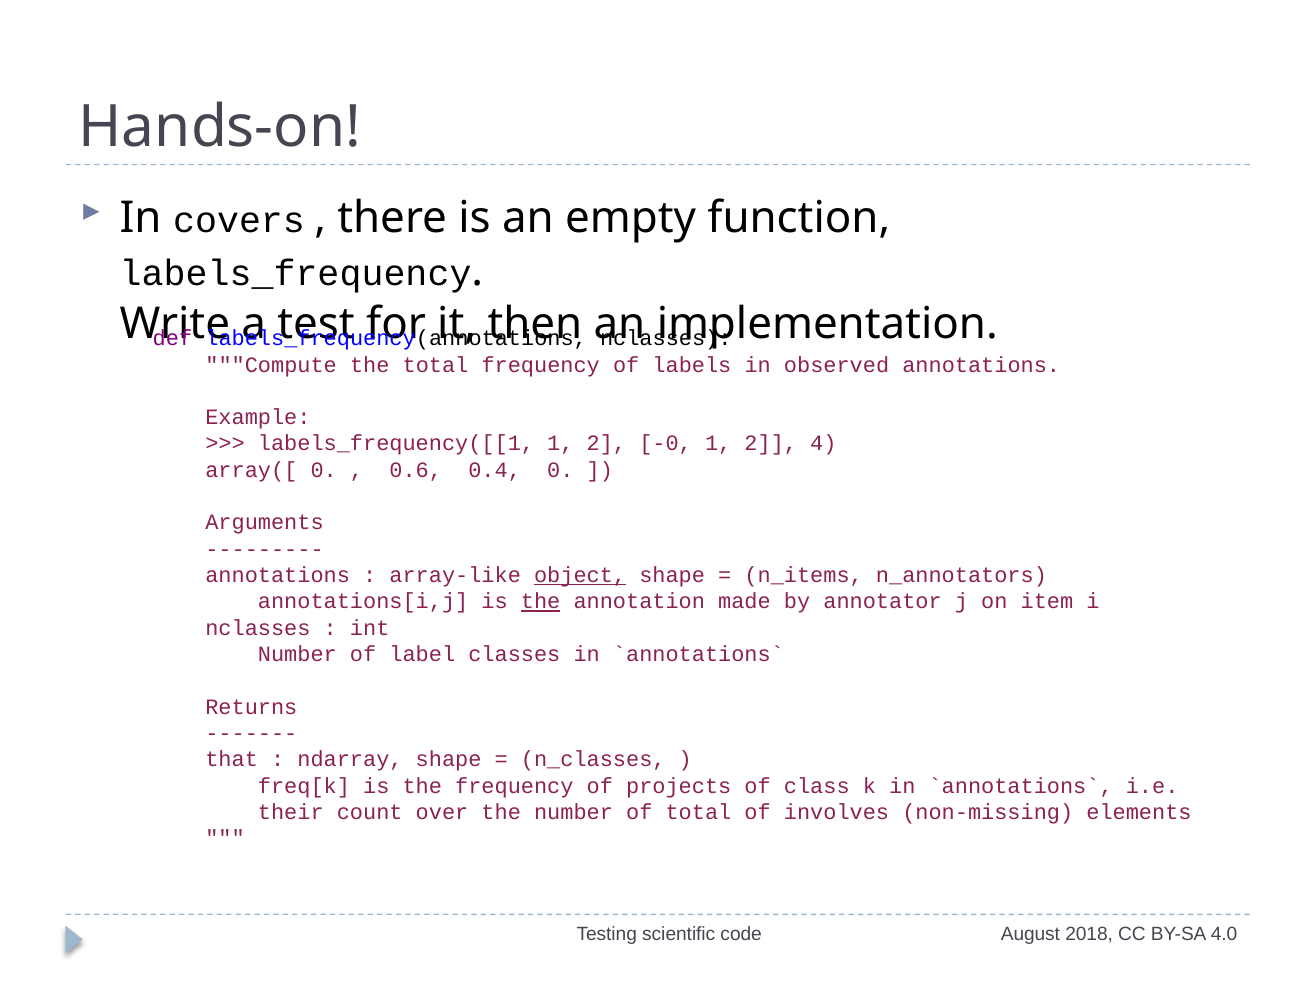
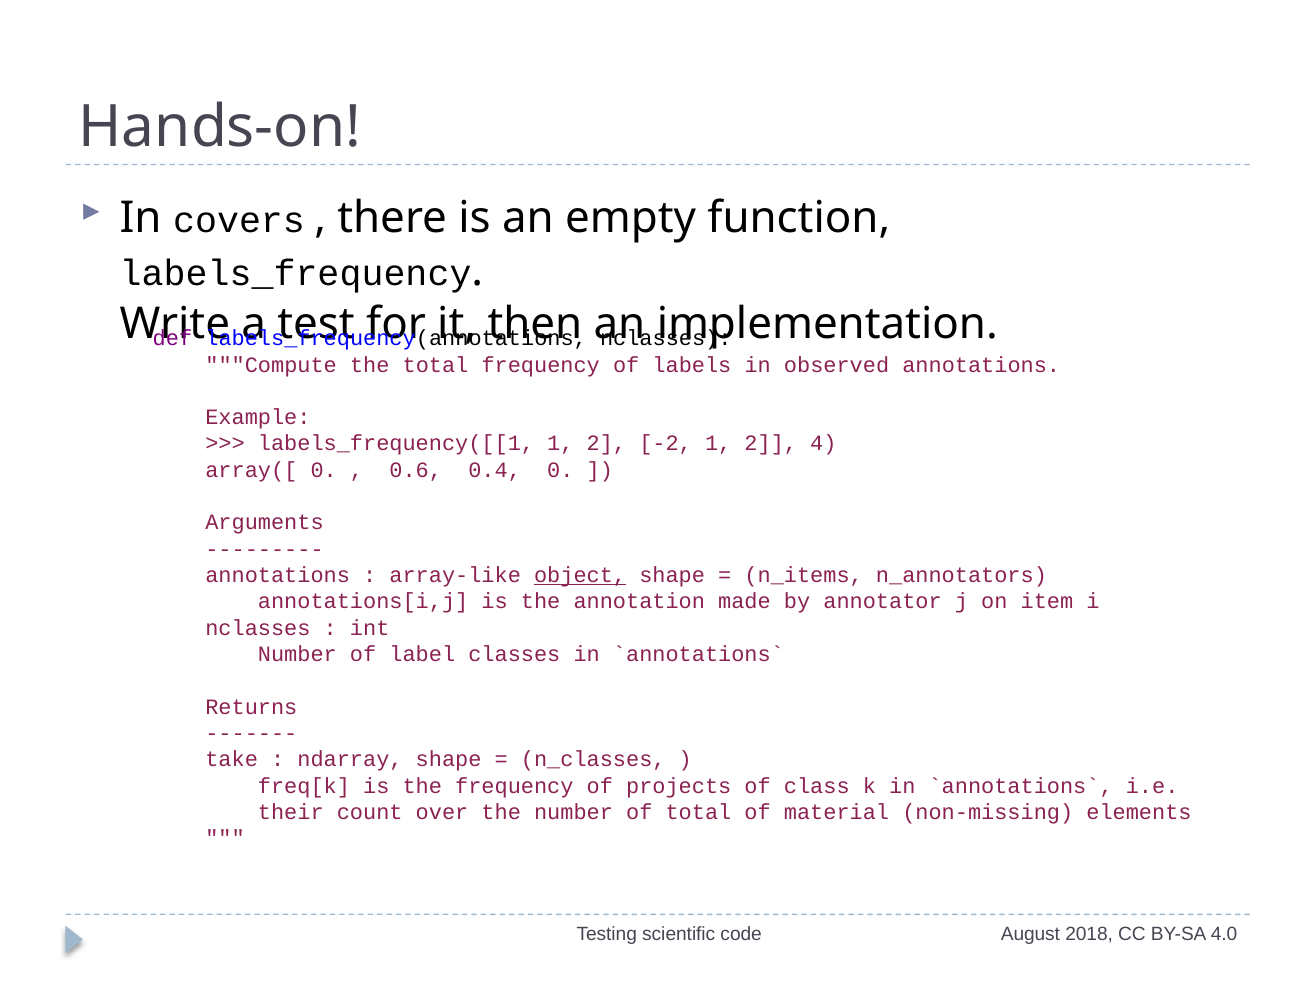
-0: -0 -> -2 (666, 444)
the underline: present -> none (541, 602)
that: that -> take (232, 760)
involves: involves -> material (837, 812)
